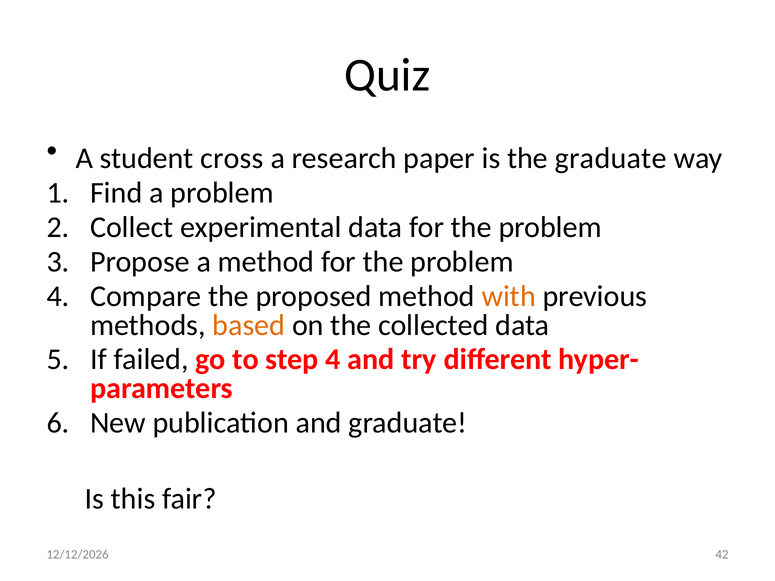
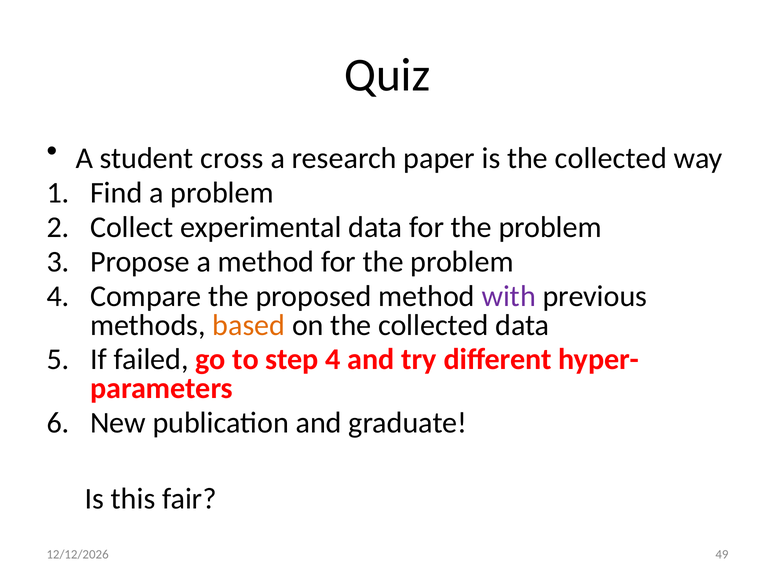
is the graduate: graduate -> collected (611, 159)
with colour: orange -> purple (509, 296)
42: 42 -> 49 (722, 555)
